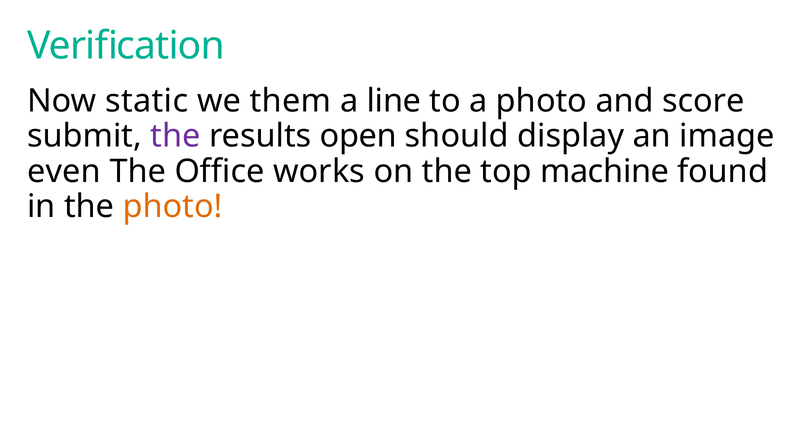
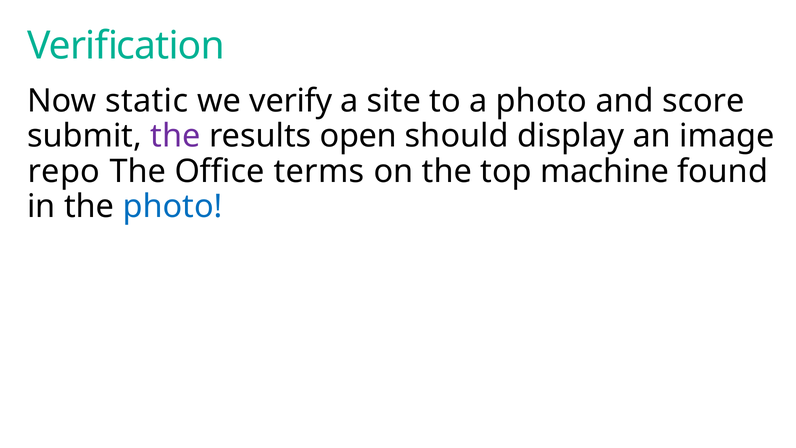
them: them -> verify (291, 101)
line: line -> site (394, 101)
even: even -> repo (64, 171)
works: works -> terms (319, 171)
photo colour: orange -> blue (173, 206)
